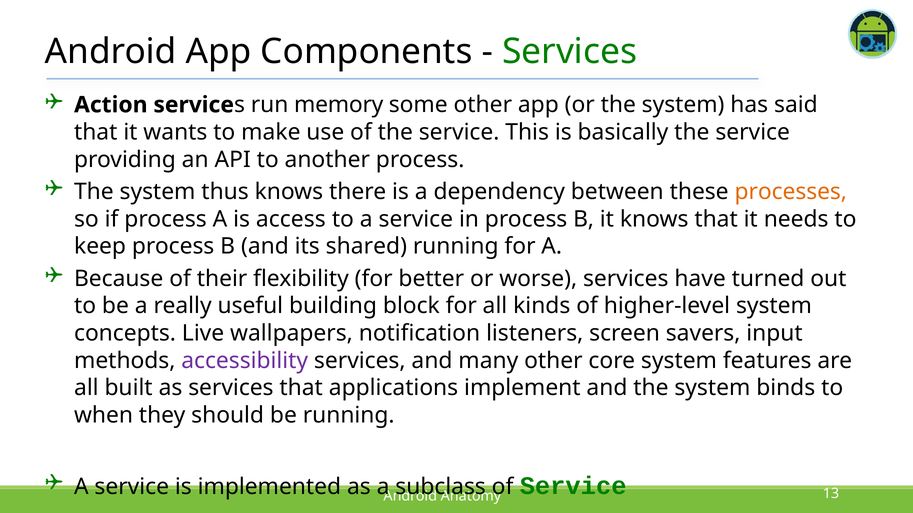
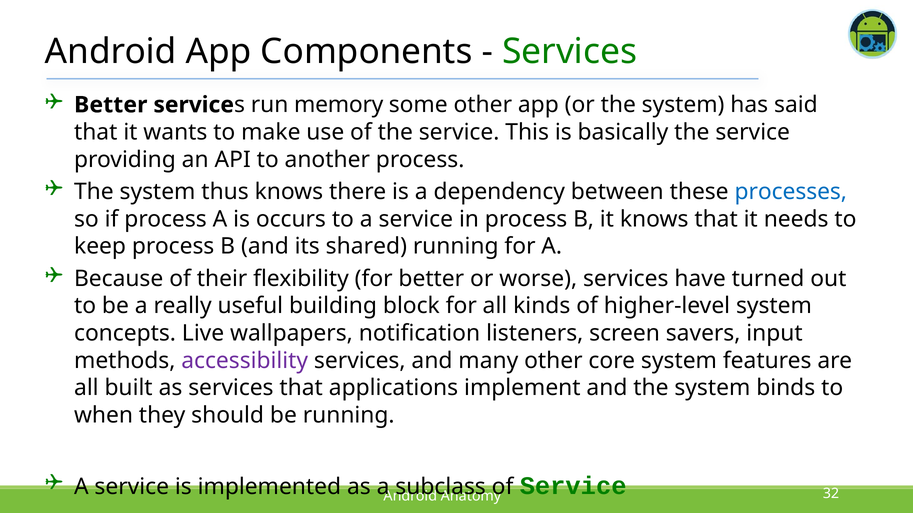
Action: Action -> Better (111, 105)
processes colour: orange -> blue (791, 192)
access: access -> occurs (291, 219)
13: 13 -> 32 (831, 494)
